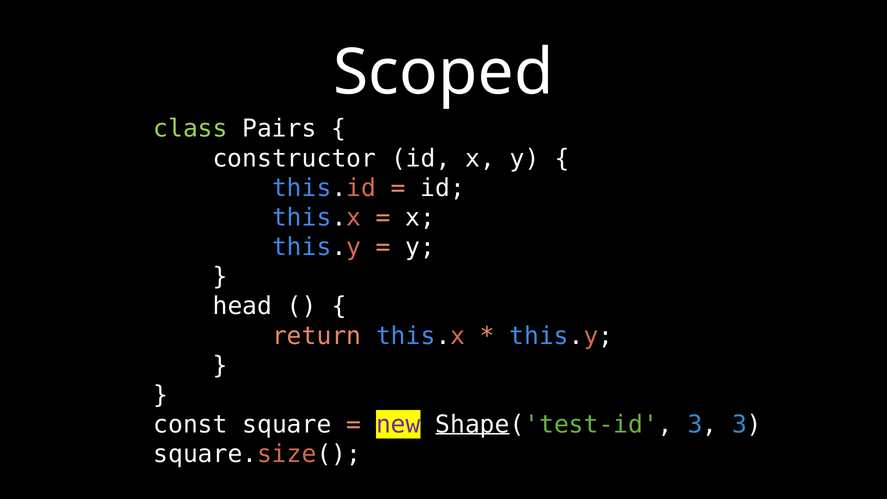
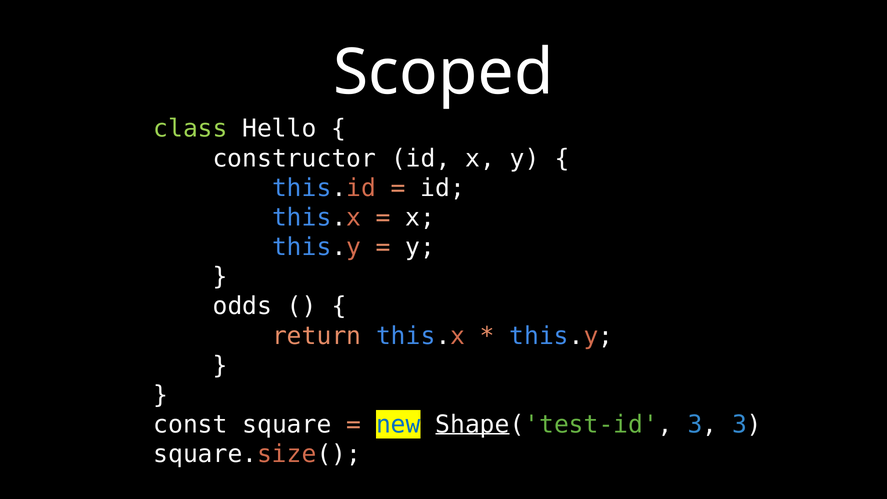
Pairs: Pairs -> Hello (279, 129)
head: head -> odds (242, 306)
new colour: purple -> blue (398, 425)
